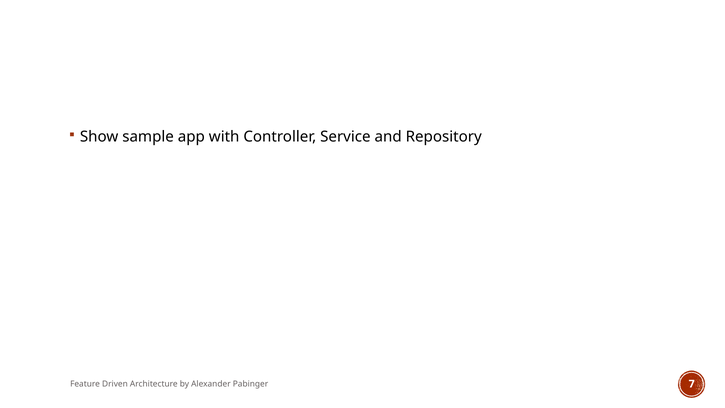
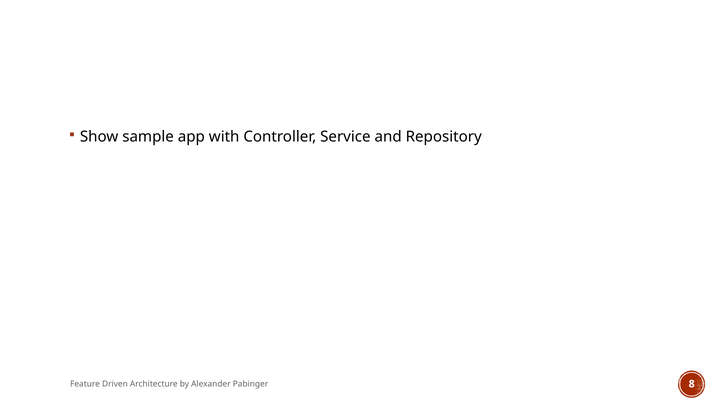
7: 7 -> 8 (692, 384)
